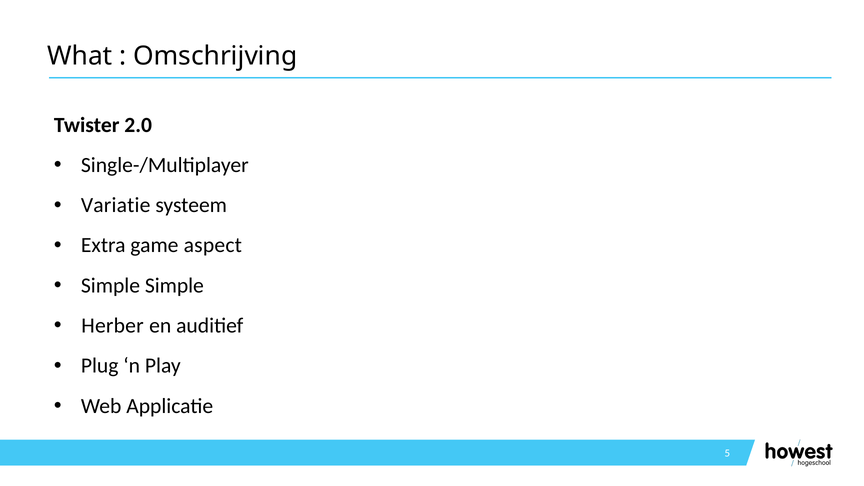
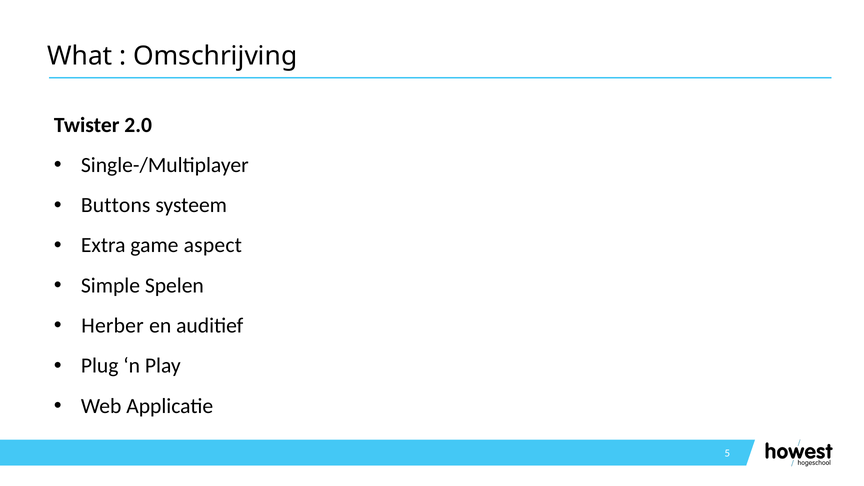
Variatie: Variatie -> Buttons (116, 205)
Simple Simple: Simple -> Spelen (174, 285)
